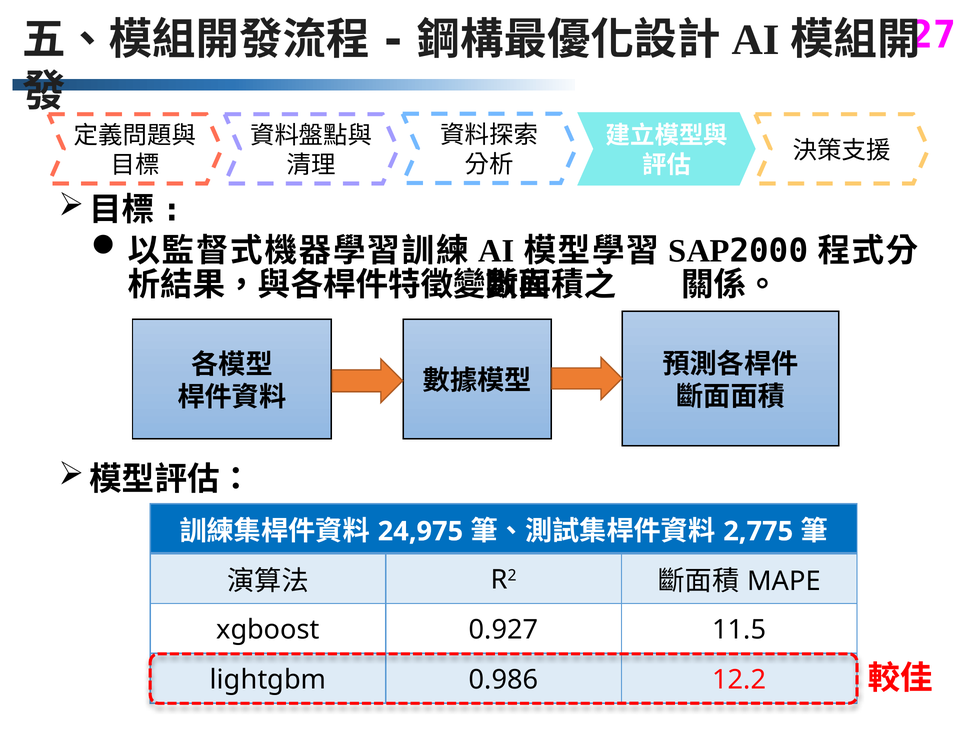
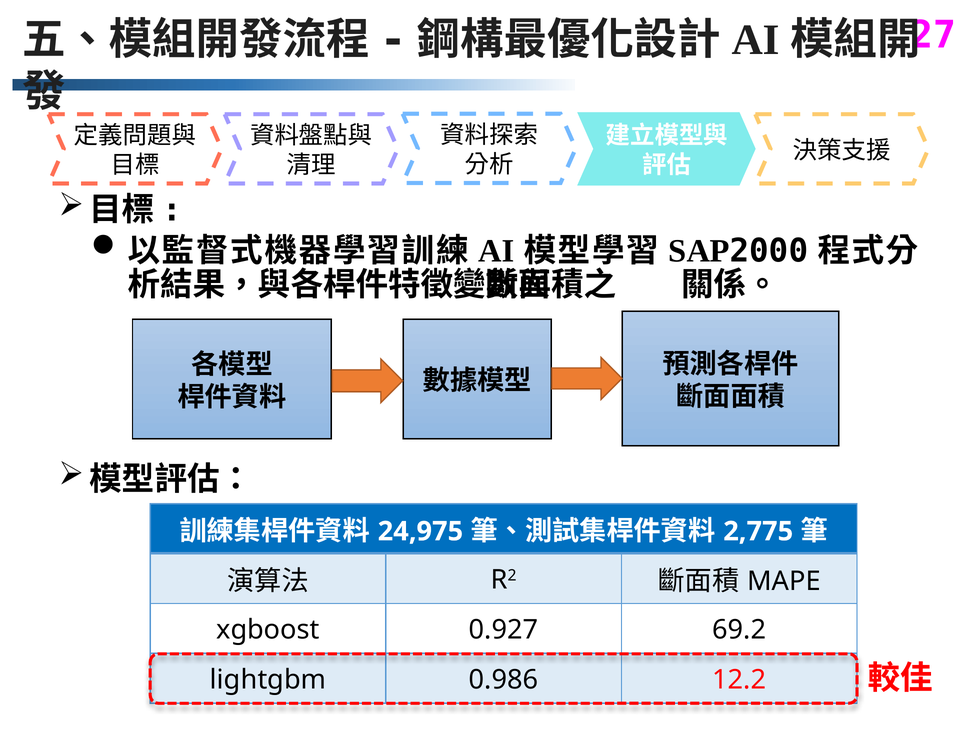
11.5: 11.5 -> 69.2 (739, 630)
